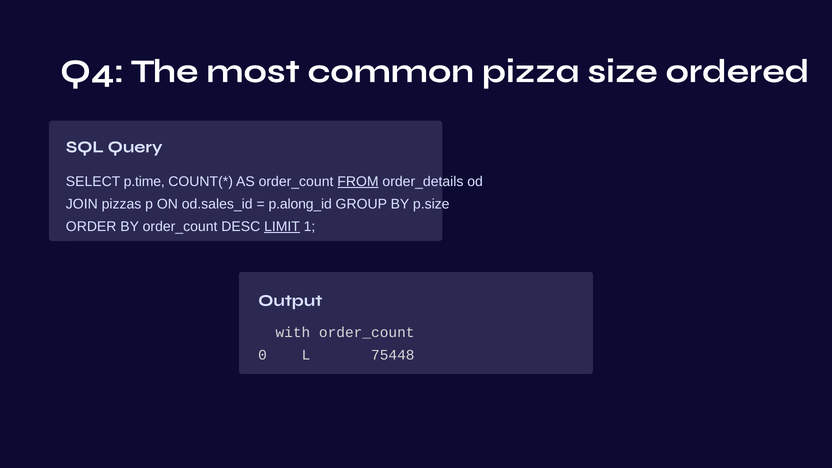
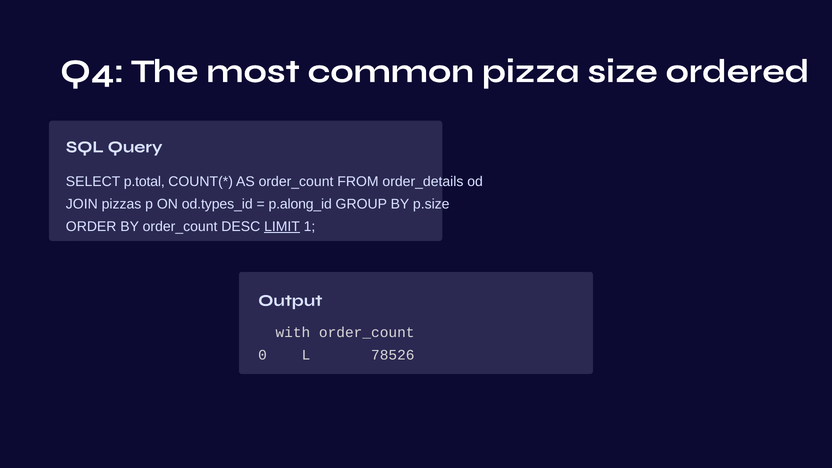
p.time: p.time -> p.total (144, 182)
FROM underline: present -> none (358, 182)
od.sales_id: od.sales_id -> od.types_id (217, 204)
75448: 75448 -> 78526 (393, 355)
